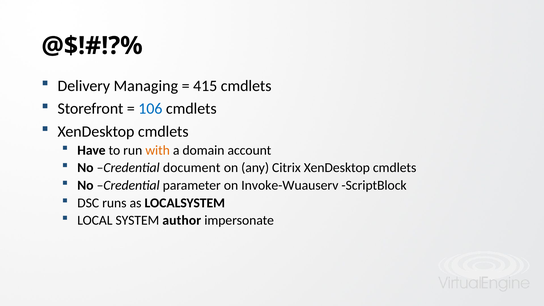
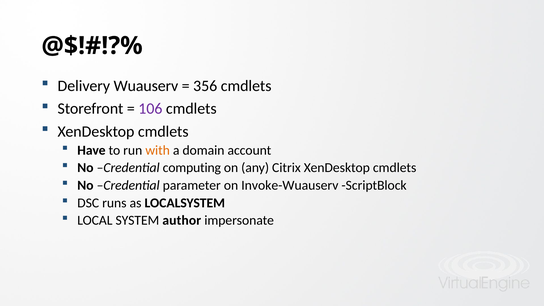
Managing: Managing -> Wuauserv (146, 86)
415: 415 -> 356 (205, 86)
106 colour: blue -> purple (150, 109)
document: document -> computing (192, 168)
